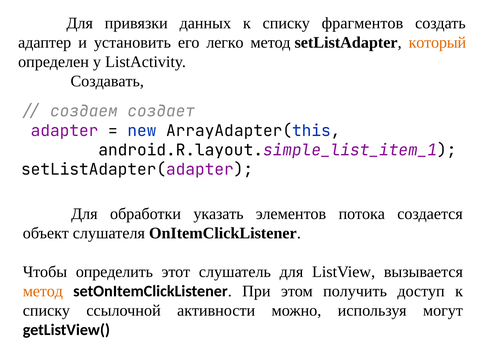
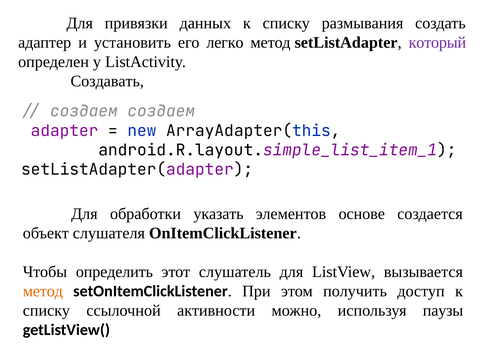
фрагментов: фрагментов -> размывания (363, 23)
который colour: orange -> purple (437, 43)
создаем создает: создает -> создаем (161, 111)
потока: потока -> основе (362, 214)
могут: могут -> паузы (443, 311)
